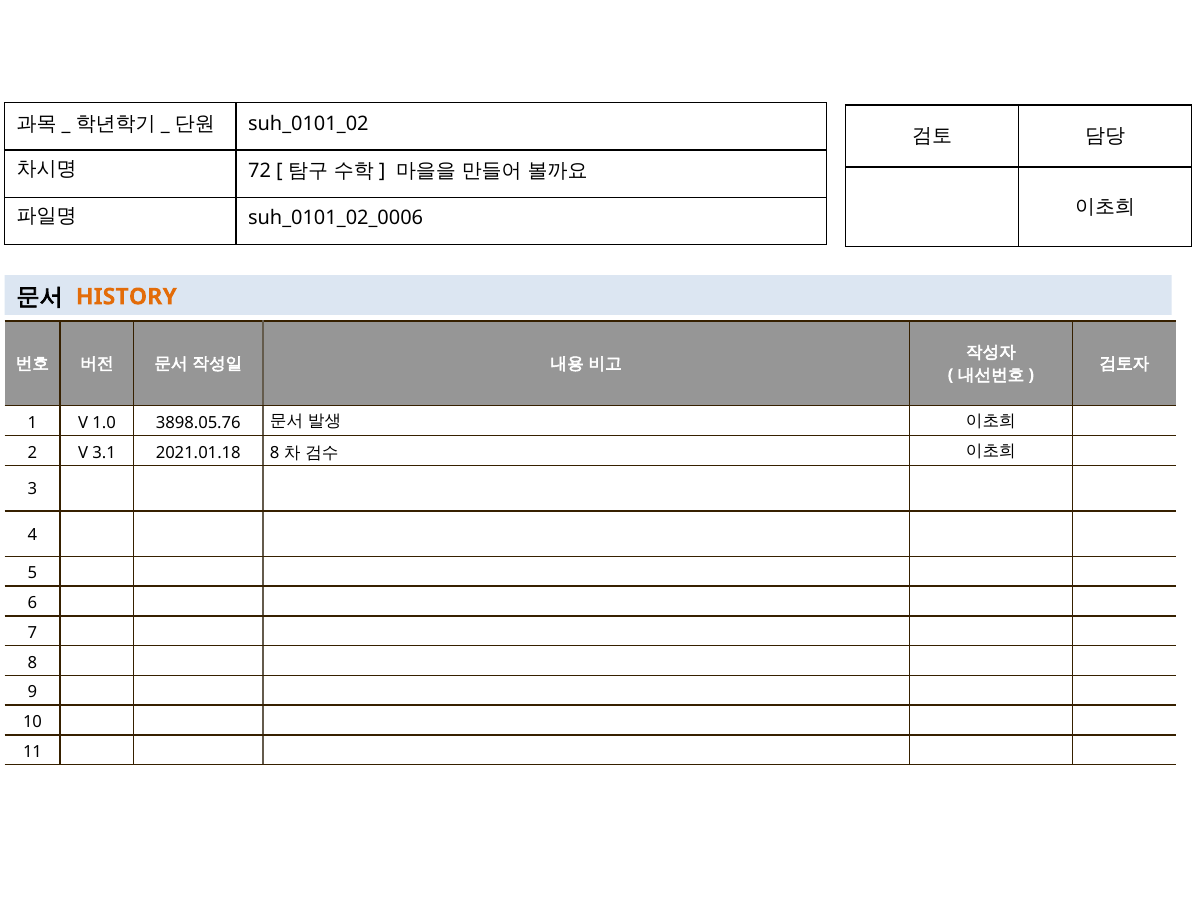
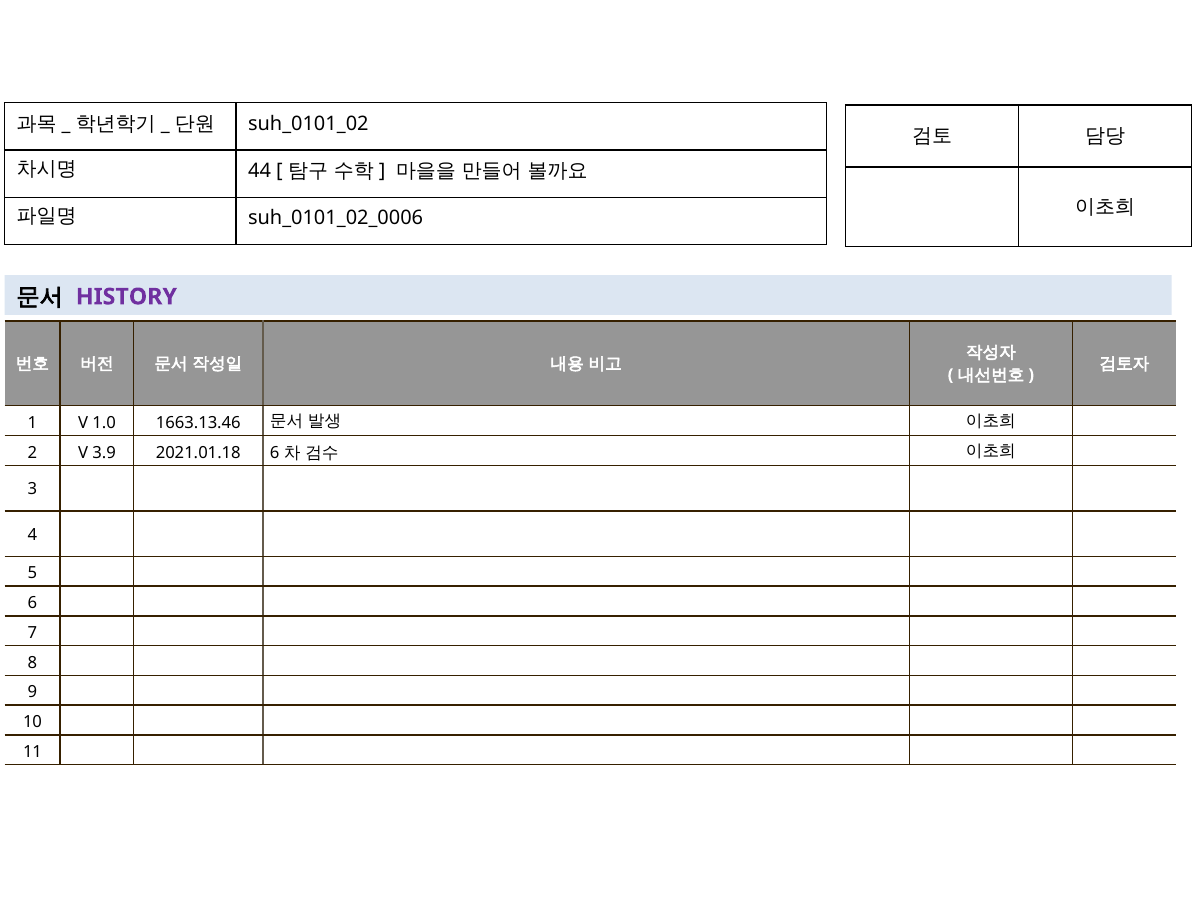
72: 72 -> 44 (260, 171)
HISTORY colour: orange -> purple (126, 297)
3898.05.76: 3898.05.76 -> 1663.13.46 (198, 423)
3.1: 3.1 -> 3.9 (104, 453)
2021.01.18 8: 8 -> 6 (275, 453)
